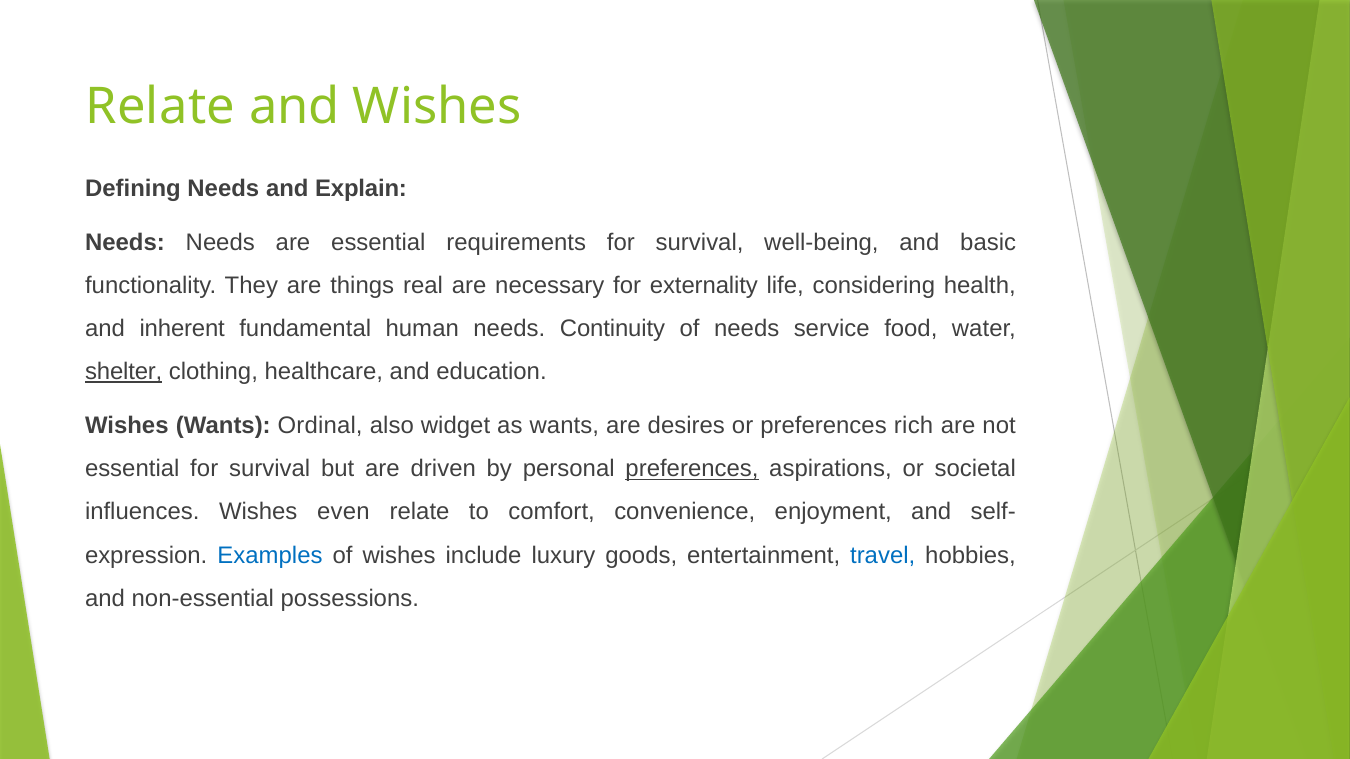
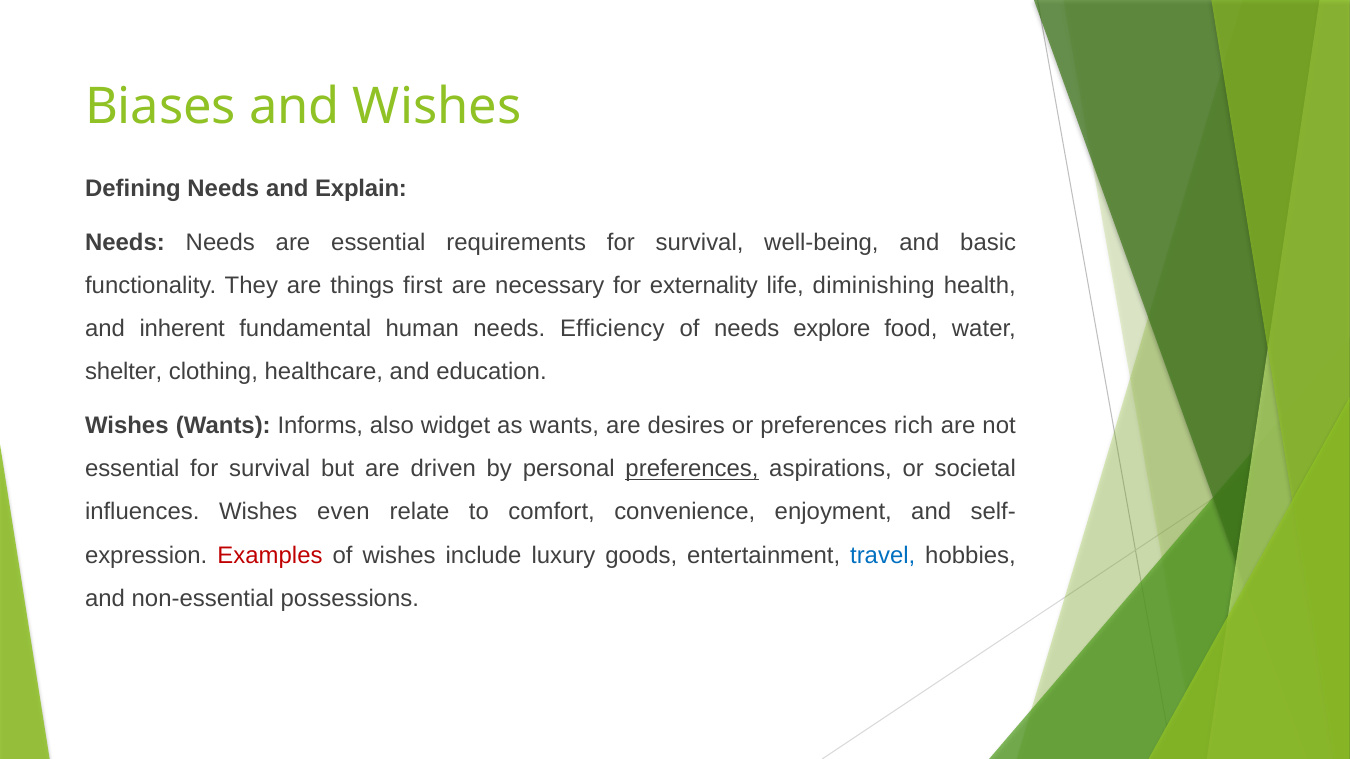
Relate: Relate -> Biases (161, 106)
real: real -> first (423, 286)
considering: considering -> diminishing (874, 286)
Continuity: Continuity -> Efficiency (612, 329)
service: service -> explore (832, 329)
shelter underline: present -> none (124, 372)
Ordinal: Ordinal -> Informs (320, 426)
Examples colour: blue -> red (270, 555)
